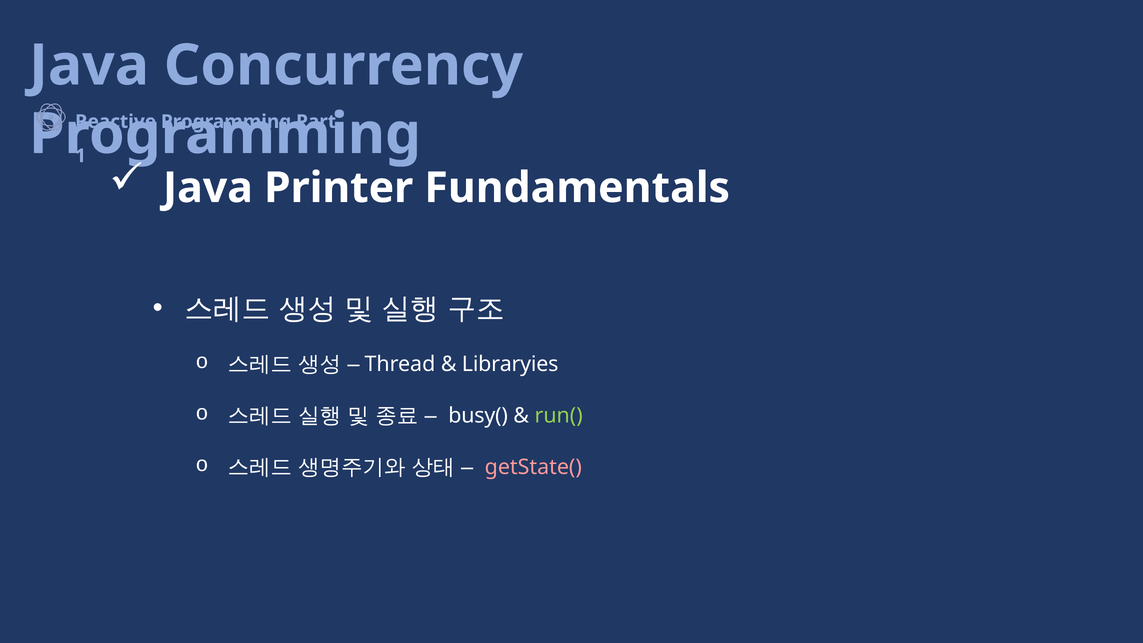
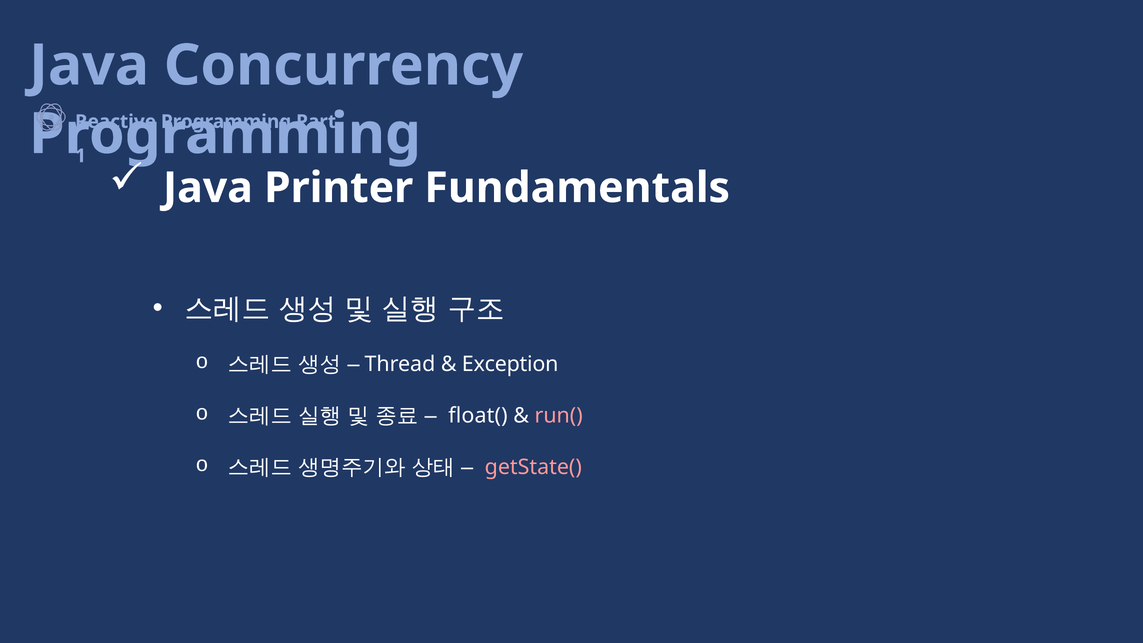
Libraryies: Libraryies -> Exception (510, 364)
busy(: busy( -> float( (478, 416)
run( colour: light green -> pink (559, 416)
